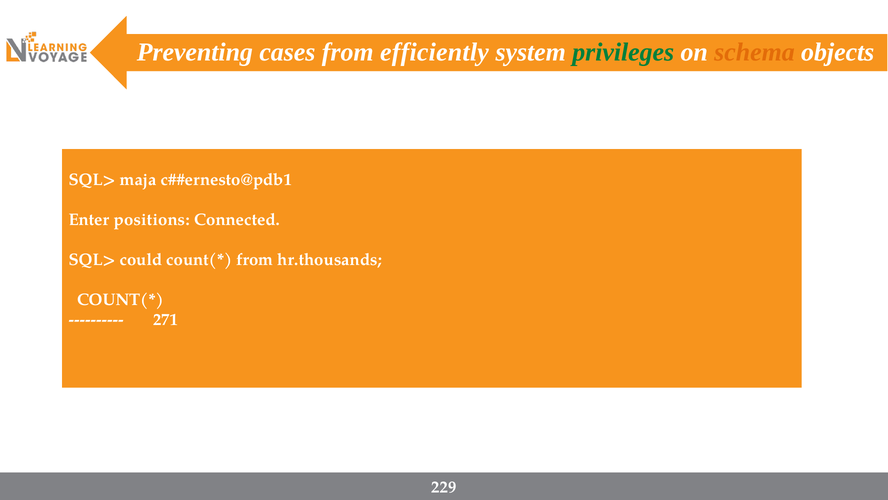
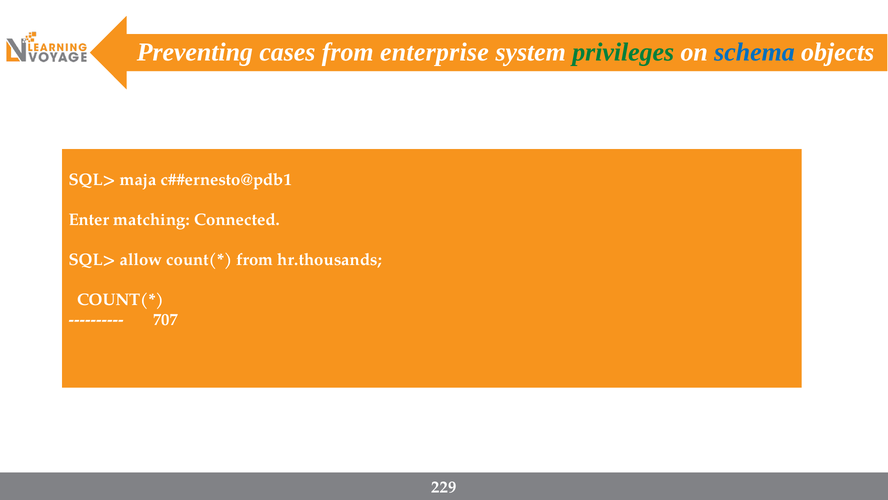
efficiently: efficiently -> enterprise (434, 52)
schema colour: orange -> blue (755, 52)
positions: positions -> matching (152, 219)
could: could -> allow (141, 259)
271: 271 -> 707 (166, 319)
